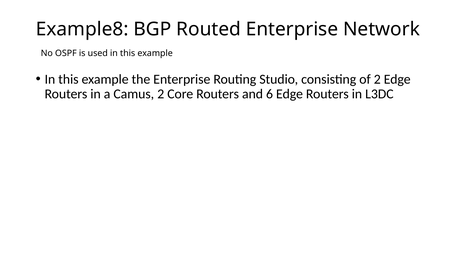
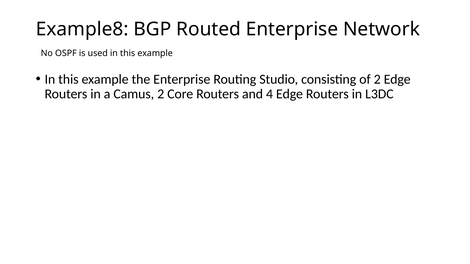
6: 6 -> 4 (270, 94)
